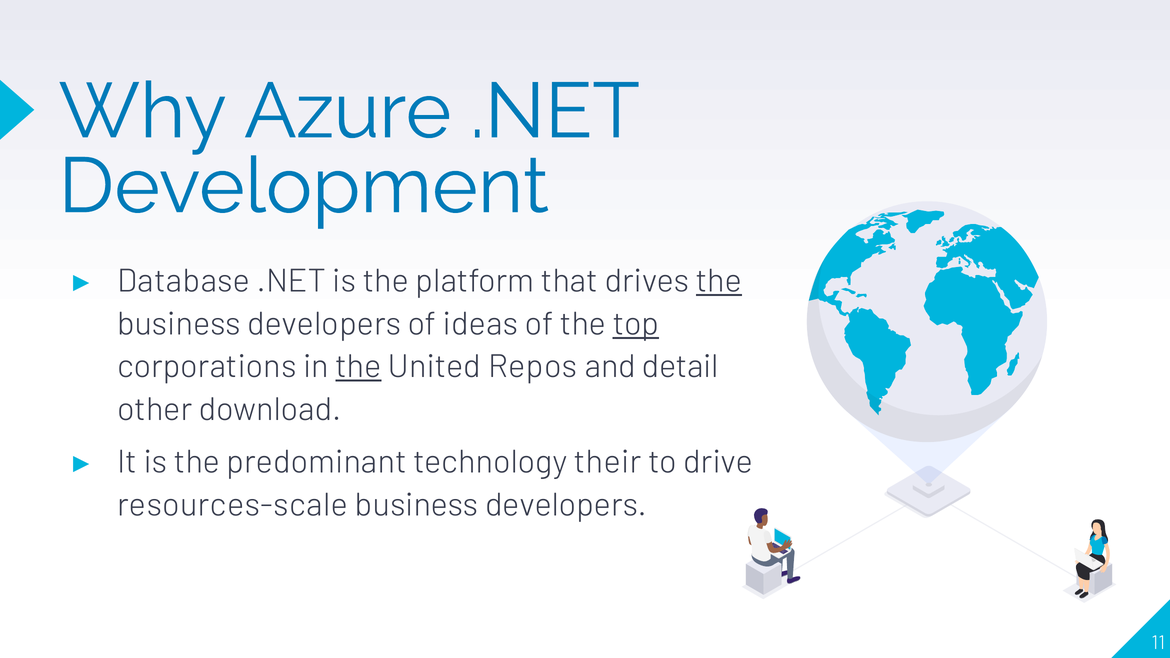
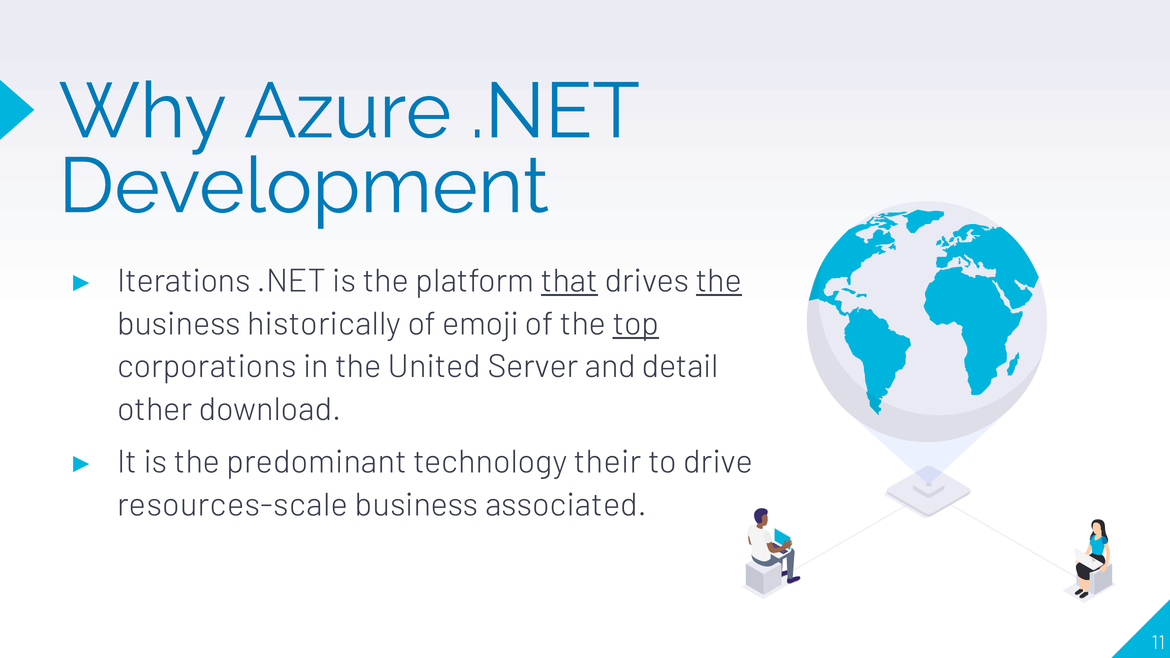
Database: Database -> Iterations (184, 281)
that underline: none -> present (570, 281)
developers: developers -> historically (324, 324)
ideas: ideas -> emoji (481, 324)
the underline: present -> none (358, 367)
Repos: Repos -> Server (533, 367)
developers: developers -> associated (566, 505)
